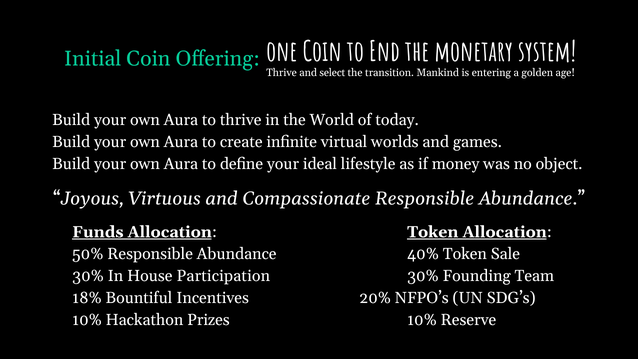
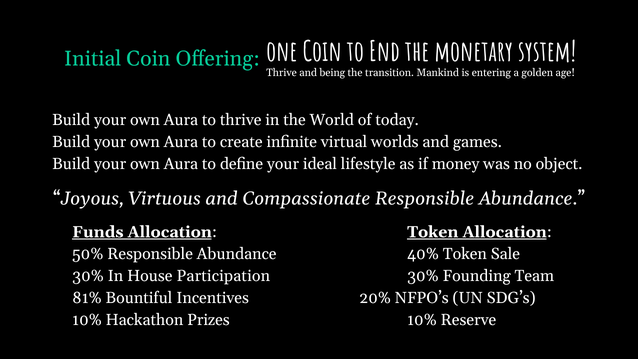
select: select -> being (332, 73)
18%: 18% -> 81% (87, 298)
